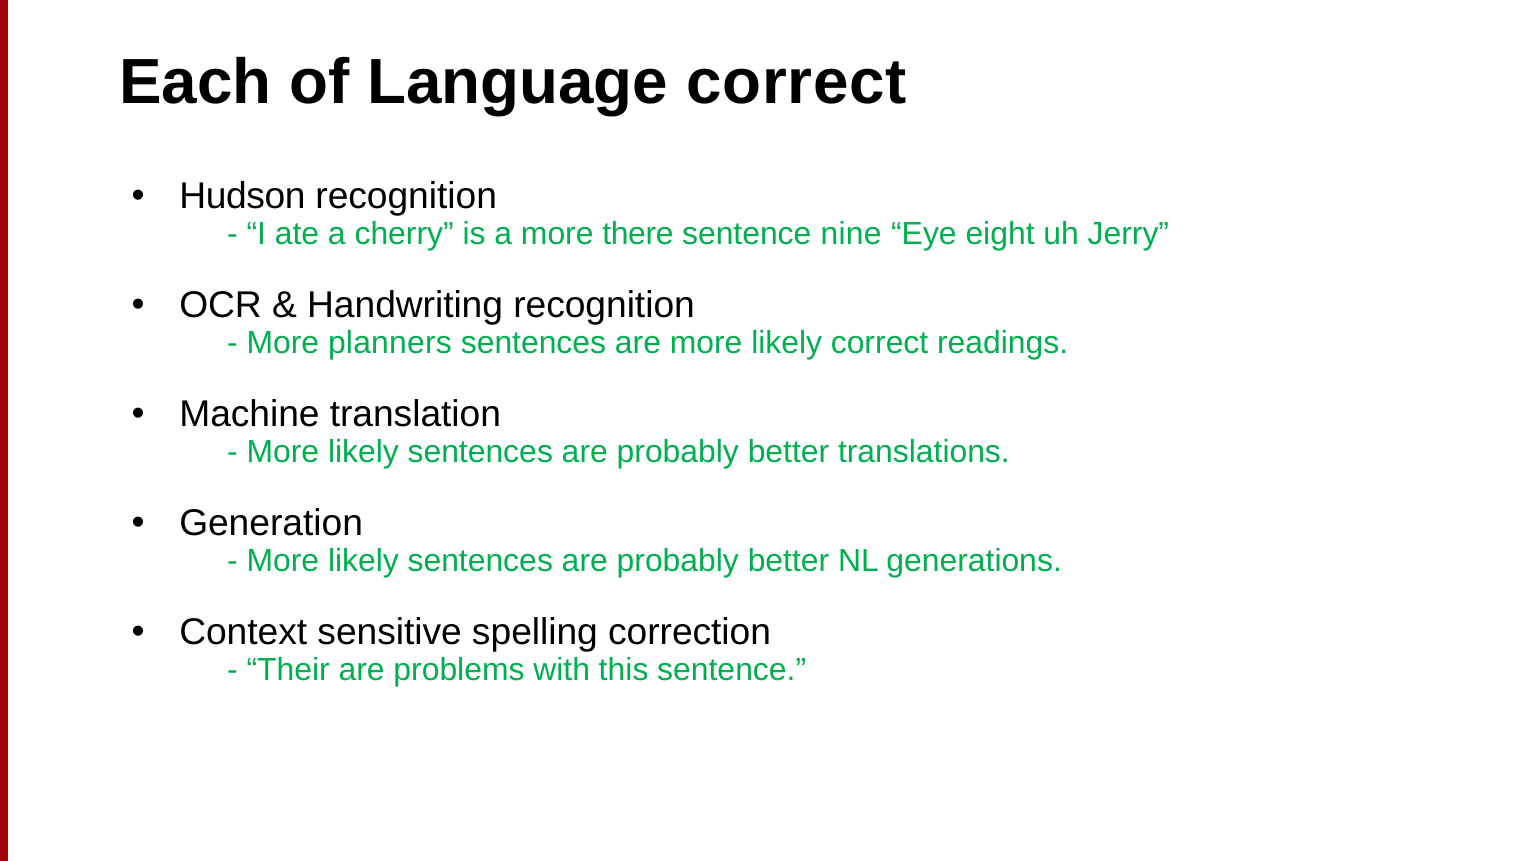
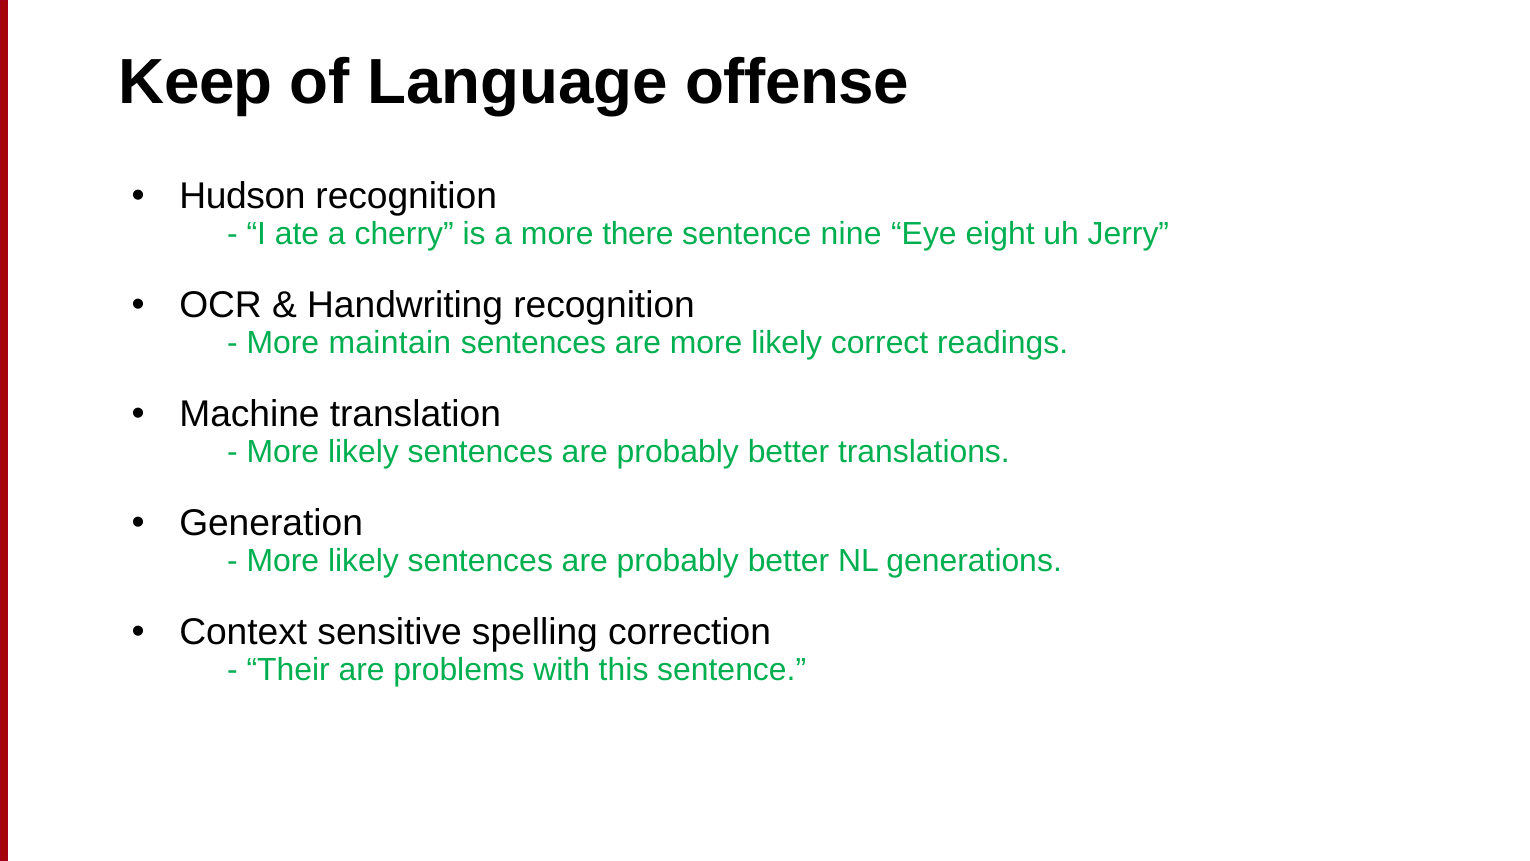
Each: Each -> Keep (196, 83)
Language correct: correct -> offense (797, 83)
planners: planners -> maintain (390, 343)
